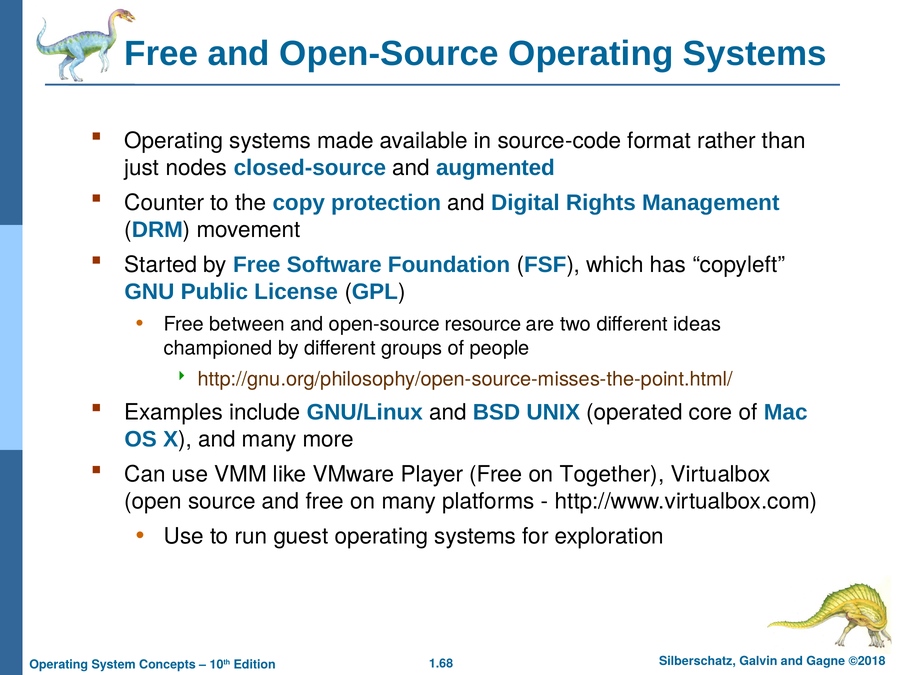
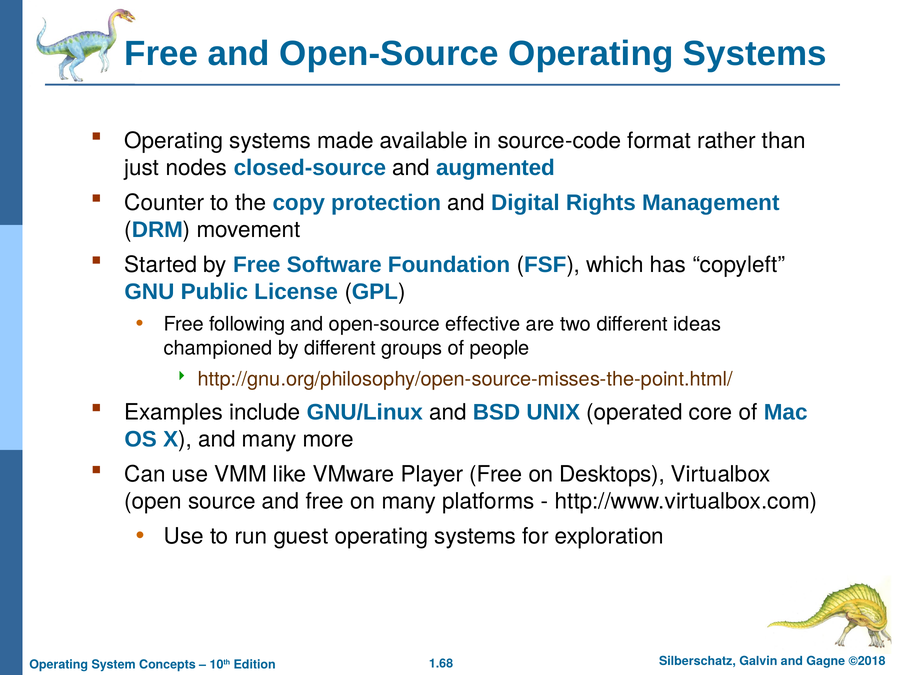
between: between -> following (247, 324)
resource: resource -> effective (483, 324)
Together: Together -> Desktops (612, 474)
